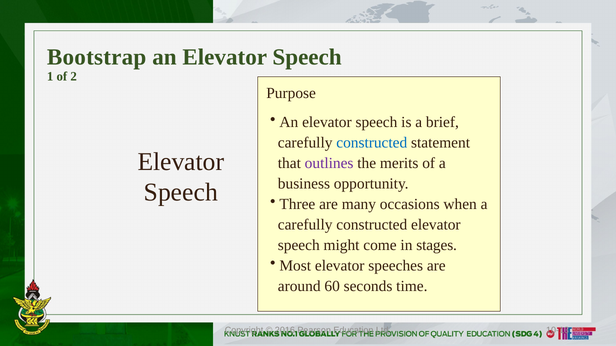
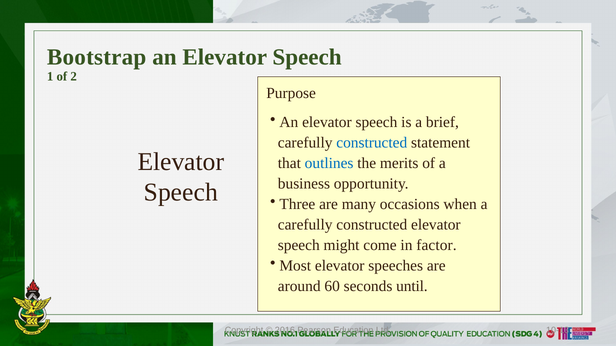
outlines colour: purple -> blue (329, 164)
stages: stages -> factor (437, 246)
time: time -> until (412, 287)
